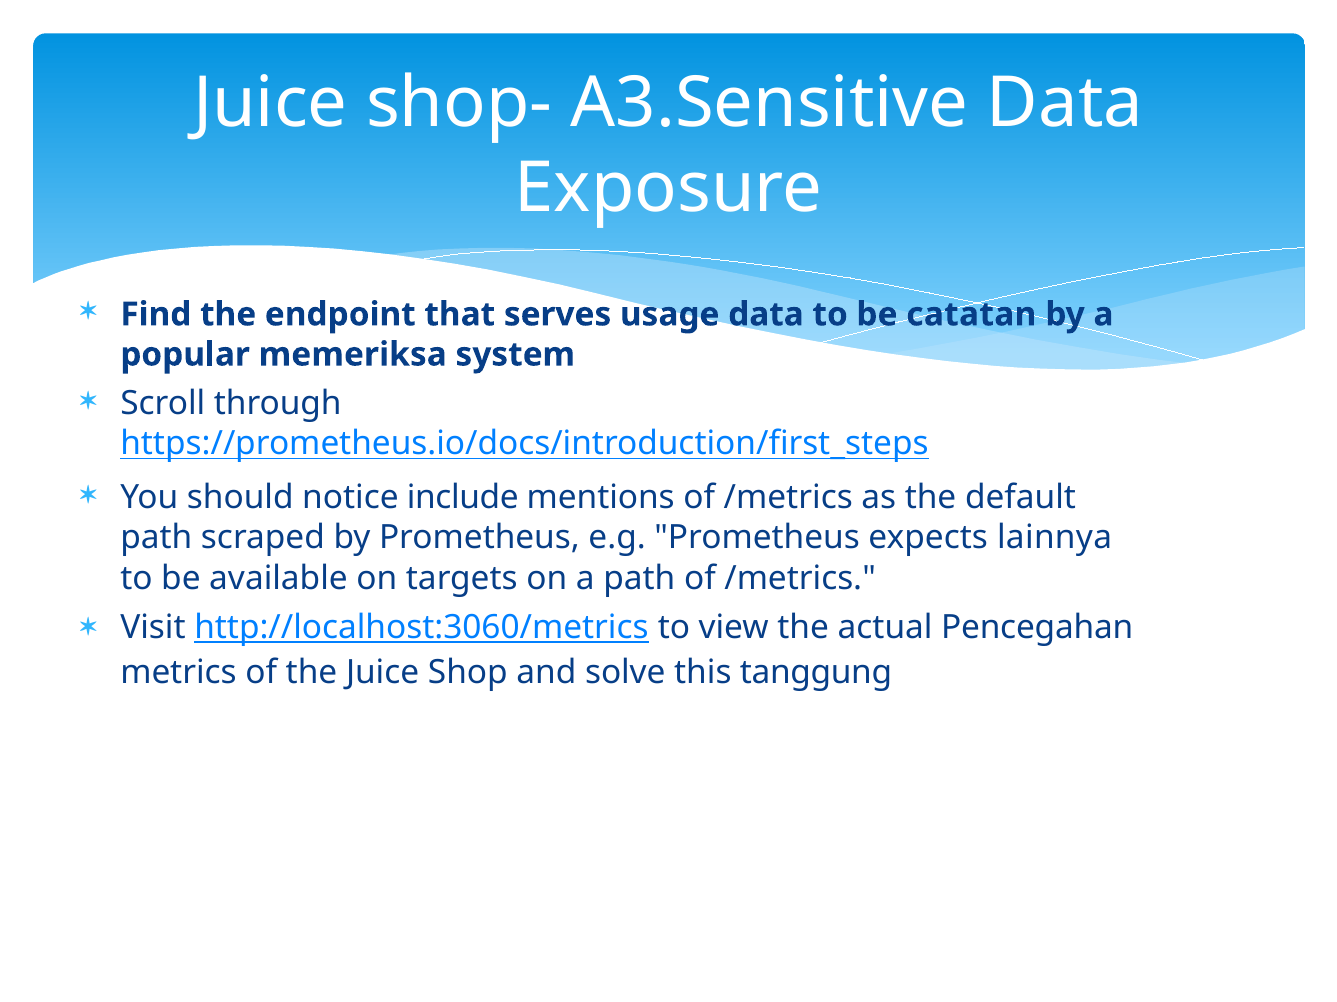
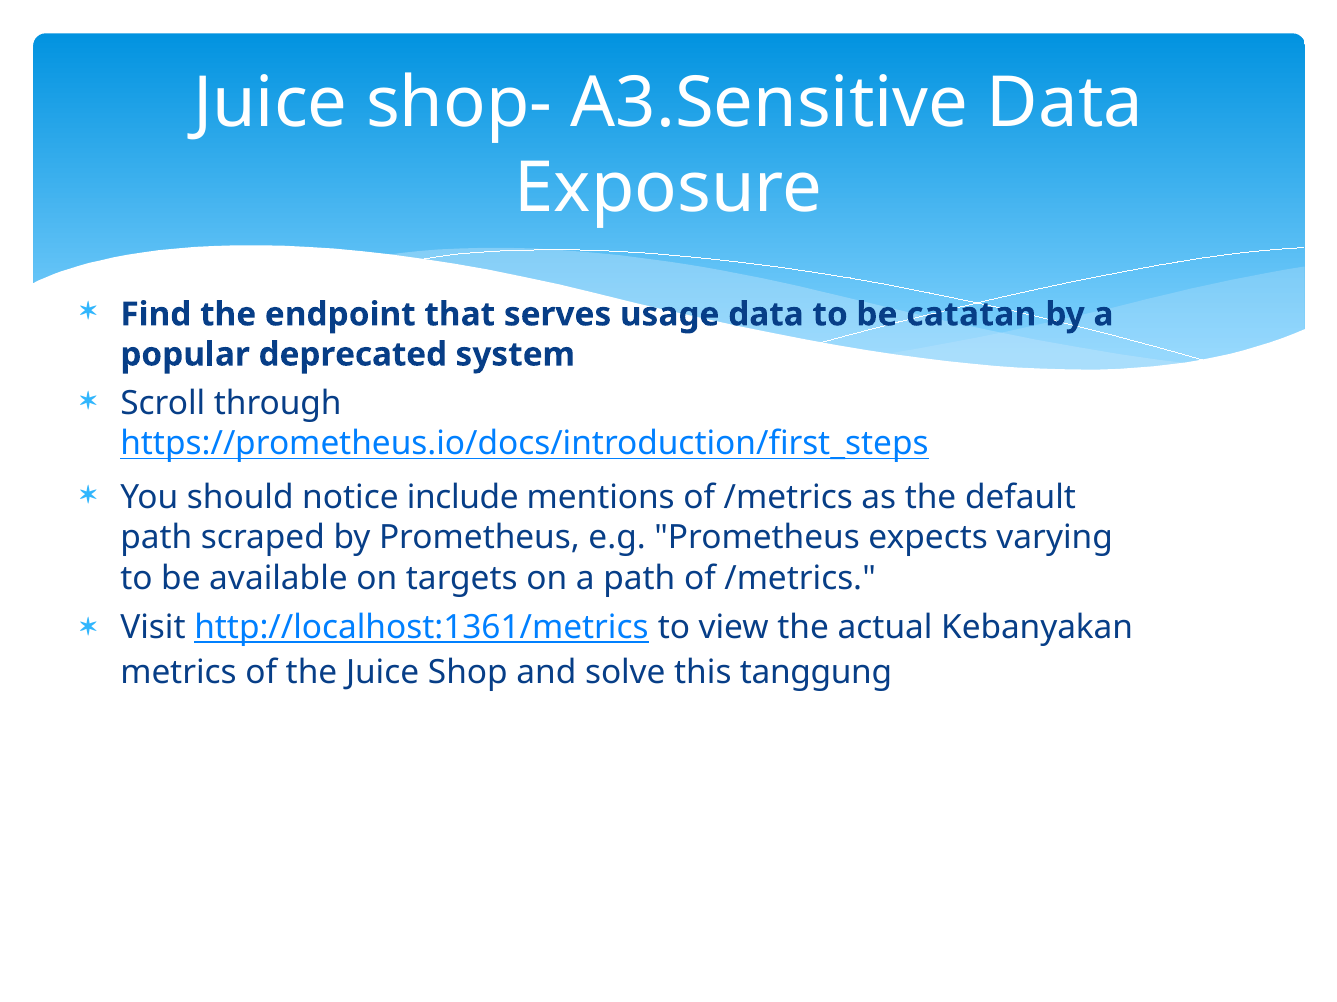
memeriksa: memeriksa -> deprecated (353, 355)
lainnya: lainnya -> varying (1055, 538)
http://localhost:3060/metrics: http://localhost:3060/metrics -> http://localhost:1361/metrics (421, 627)
Pencegahan: Pencegahan -> Kebanyakan (1037, 627)
